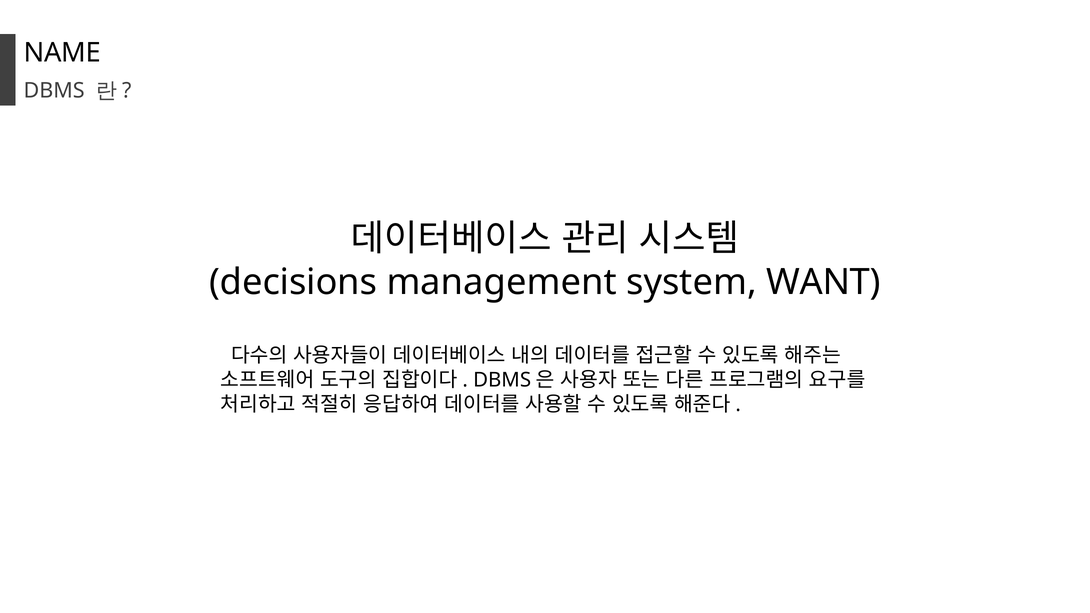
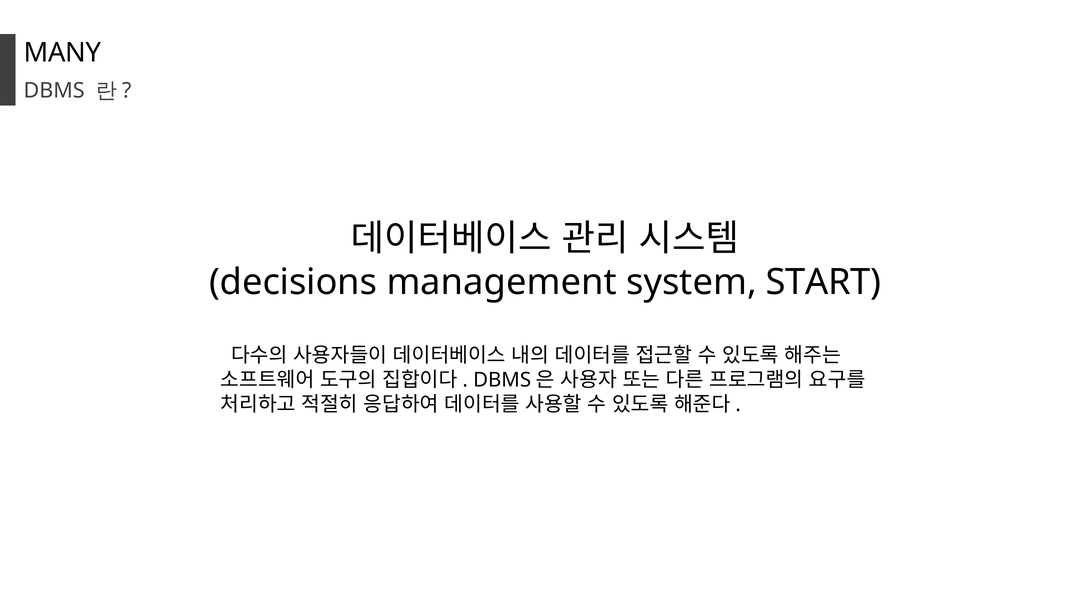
NAME: NAME -> MANY (62, 53)
WANT: WANT -> START (823, 282)
